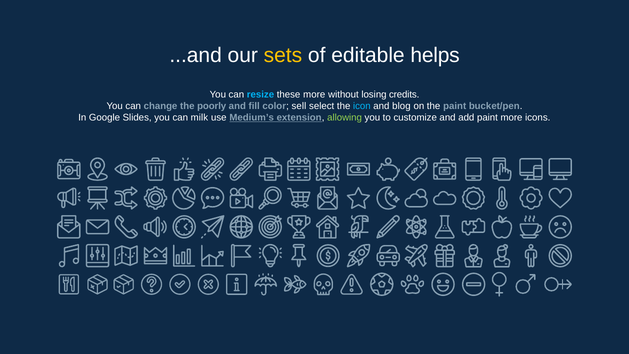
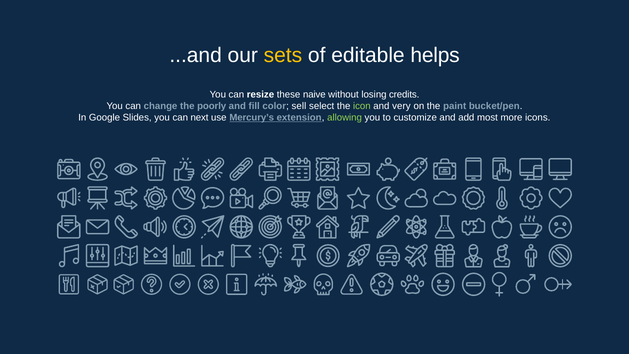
resize colour: light blue -> white (260, 94)
these more: more -> naive (314, 94)
icon colour: light blue -> light green (362, 106)
blog: blog -> very (401, 106)
milk: milk -> next (200, 118)
Medium’s: Medium’s -> Mercury’s (252, 118)
add paint: paint -> most (487, 118)
